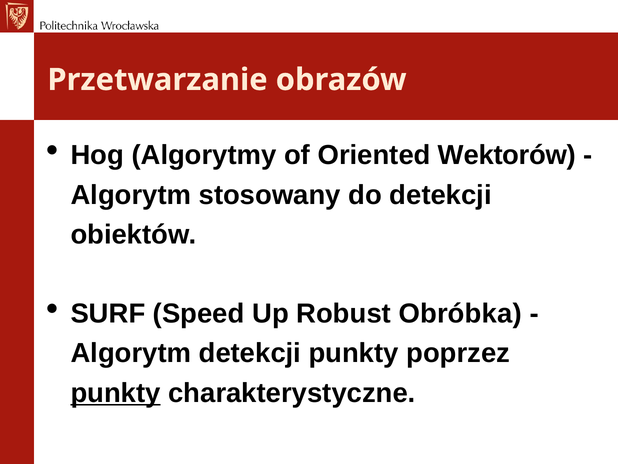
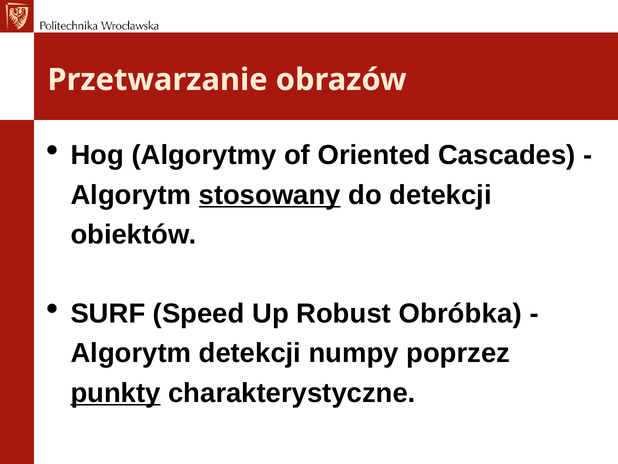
Wektorów: Wektorów -> Cascades (507, 155)
stosowany underline: none -> present (270, 195)
detekcji punkty: punkty -> numpy (354, 353)
